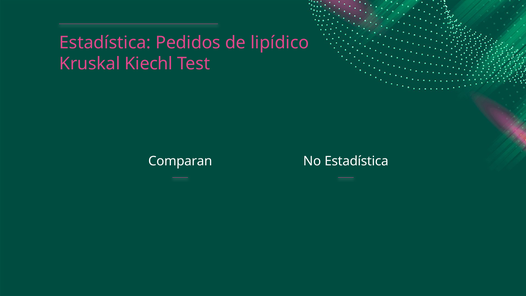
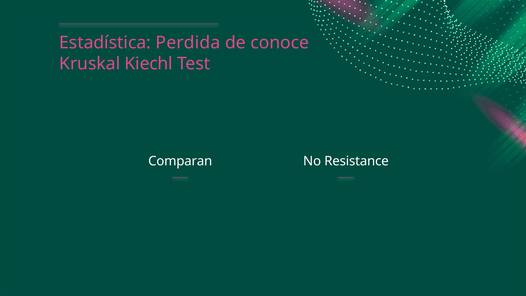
Pedidos: Pedidos -> Perdida (188, 43)
lipídico: lipídico -> conoce (280, 43)
No Estadística: Estadística -> Resistance (356, 161)
